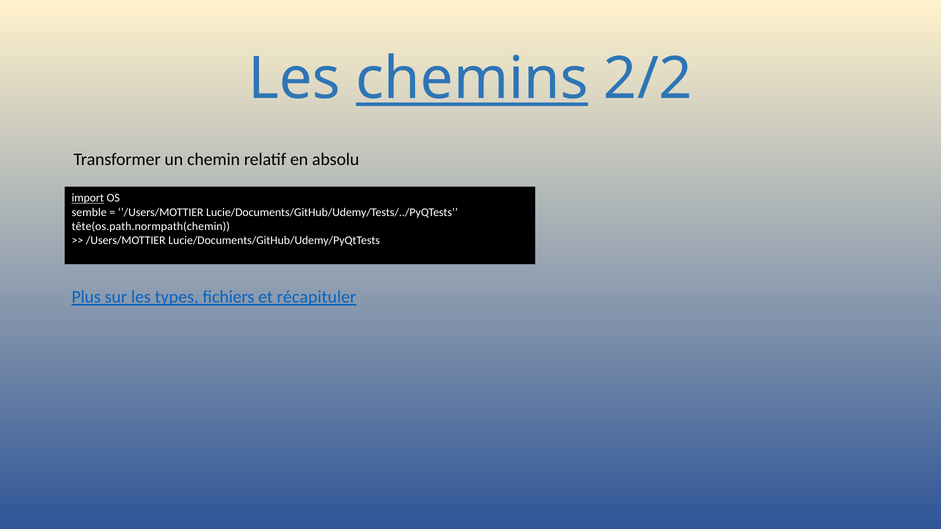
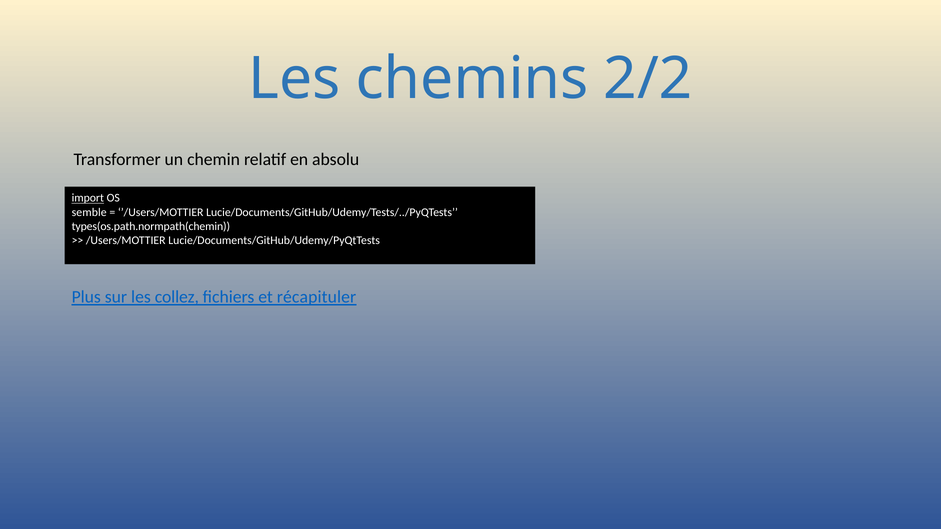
chemins underline: present -> none (472, 79)
tête(os.path.normpath(chemin: tête(os.path.normpath(chemin -> types(os.path.normpath(chemin (151, 226)
types: types -> collez (177, 297)
